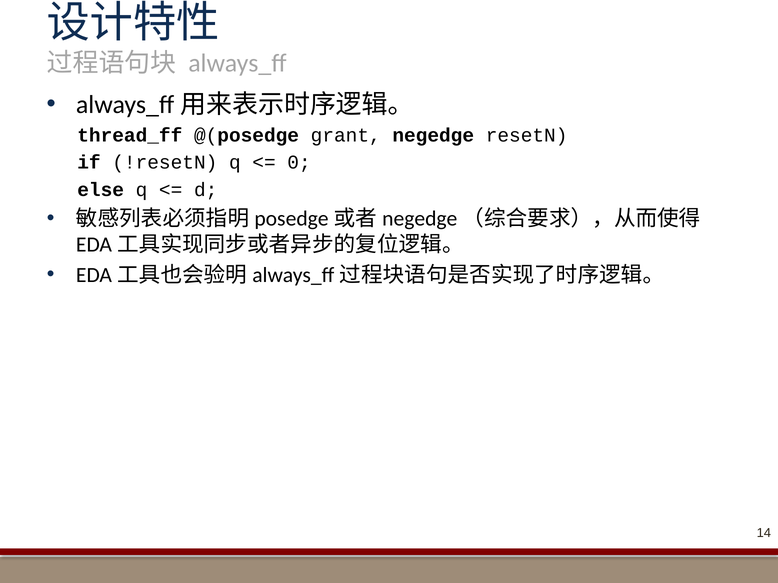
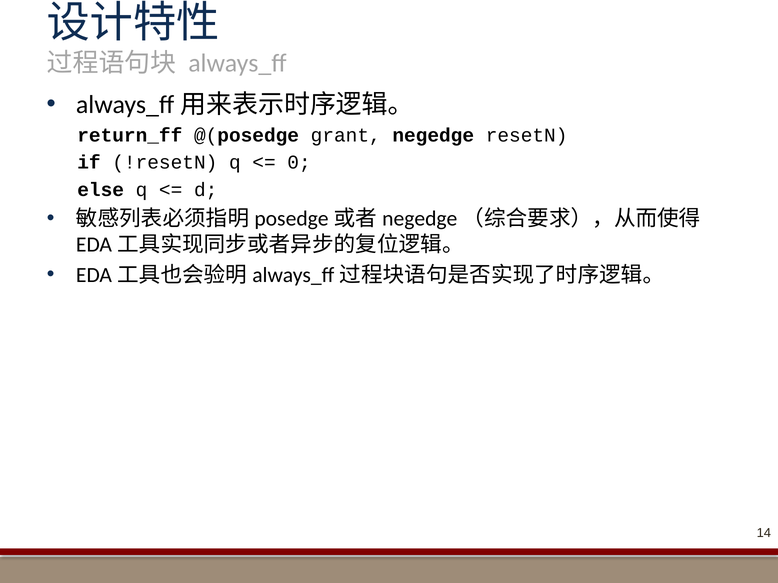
thread_ff: thread_ff -> return_ff (130, 135)
